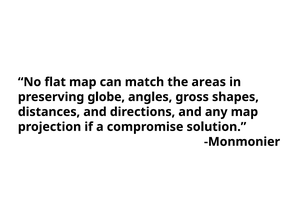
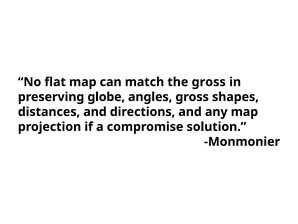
the areas: areas -> gross (209, 82)
